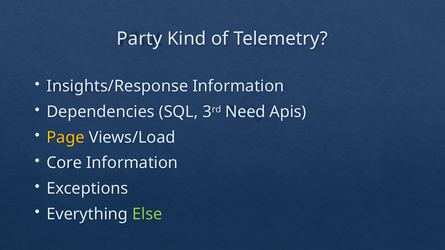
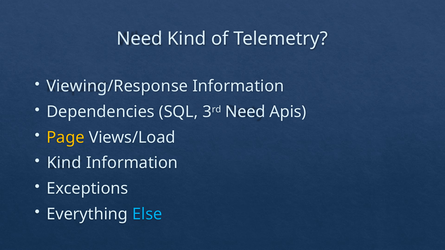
Party: Party -> Need (140, 39)
Insights/Response: Insights/Response -> Viewing/Response (117, 86)
Core: Core -> Kind (64, 163)
Else colour: light green -> light blue (147, 214)
